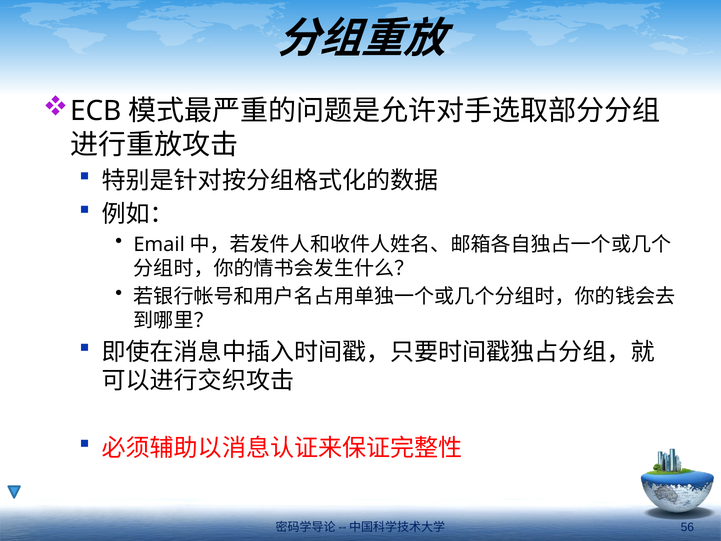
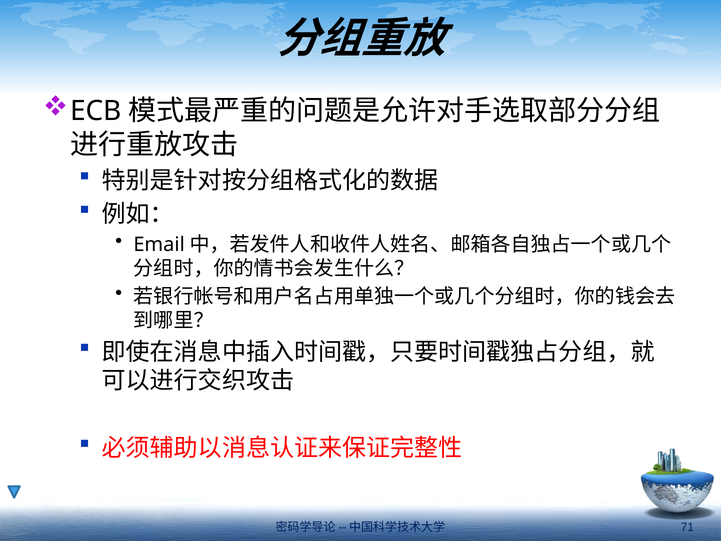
56: 56 -> 71 (687, 527)
